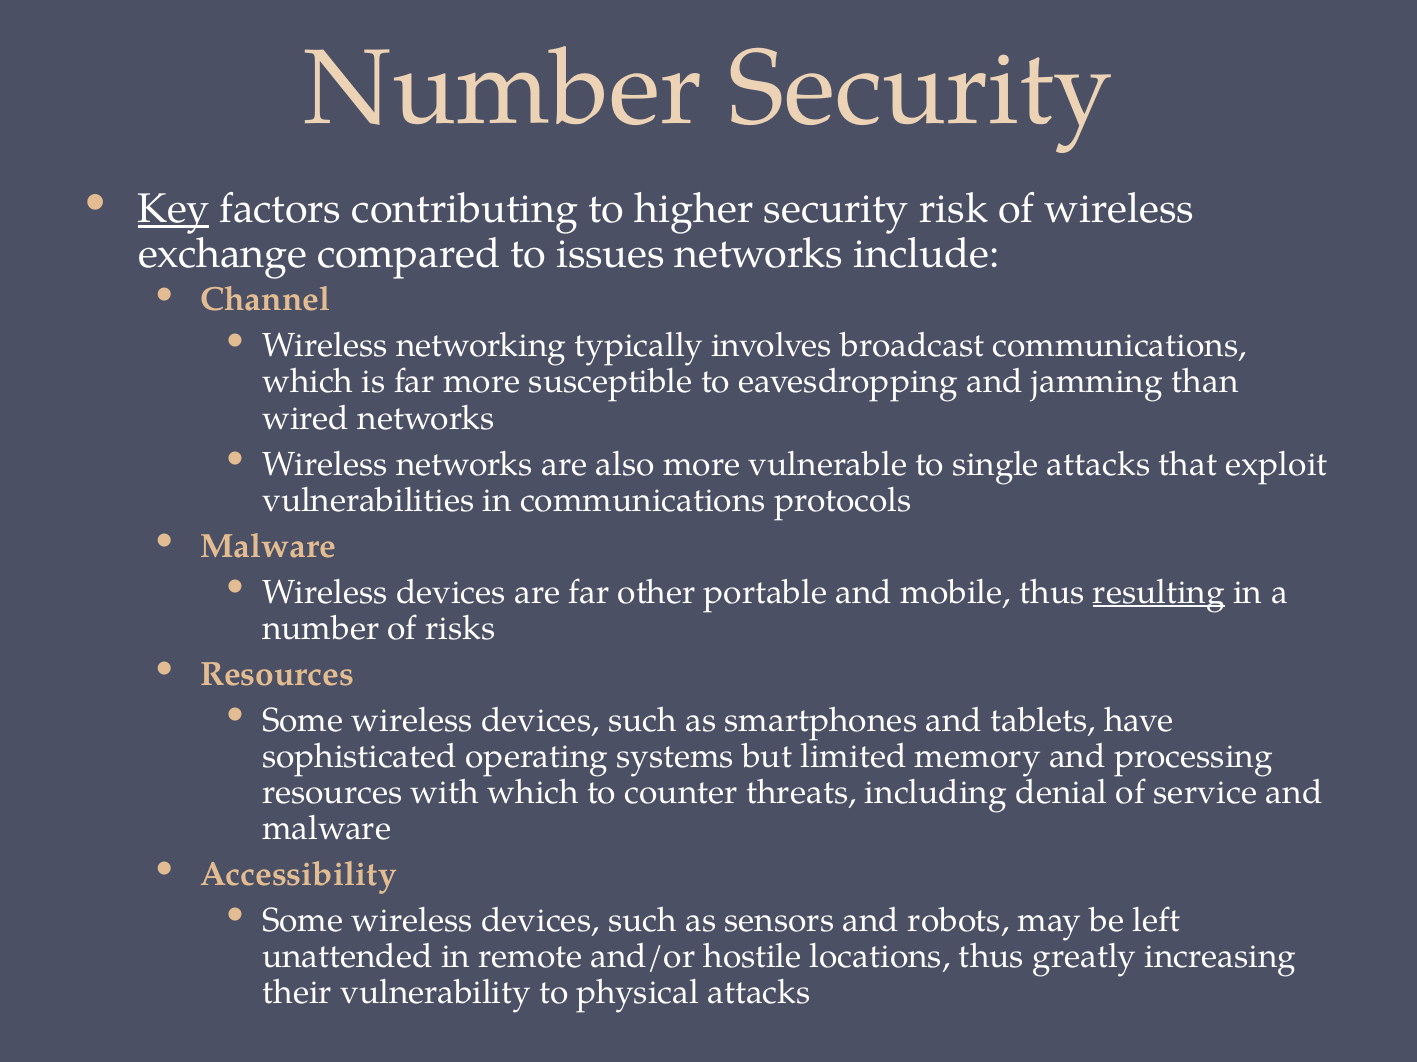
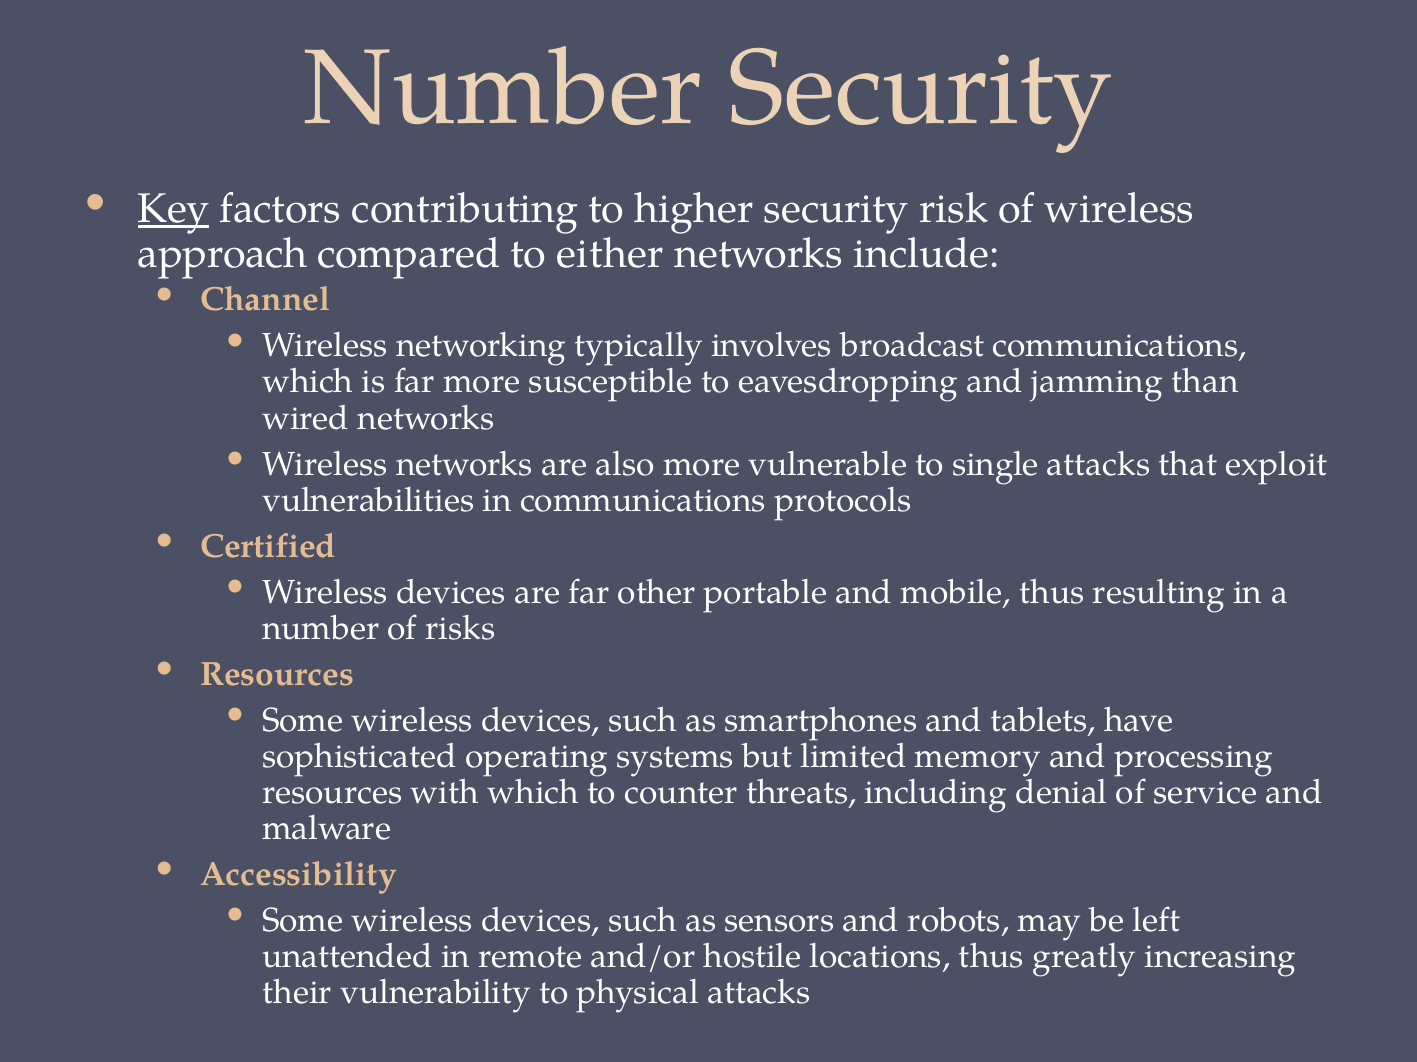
exchange: exchange -> approach (223, 254)
issues: issues -> either (610, 254)
Malware: Malware -> Certified (268, 546)
resulting underline: present -> none (1159, 592)
